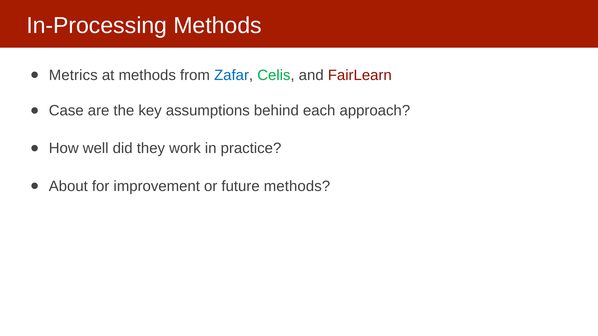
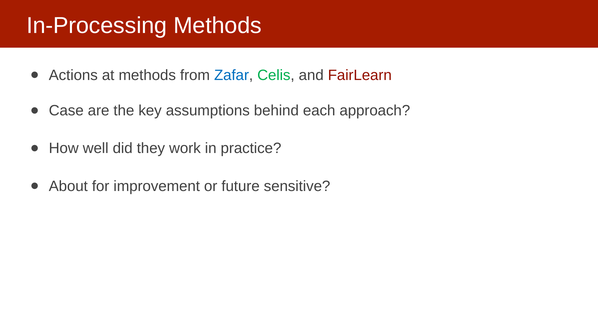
Metrics: Metrics -> Actions (73, 75)
future methods: methods -> sensitive (297, 186)
